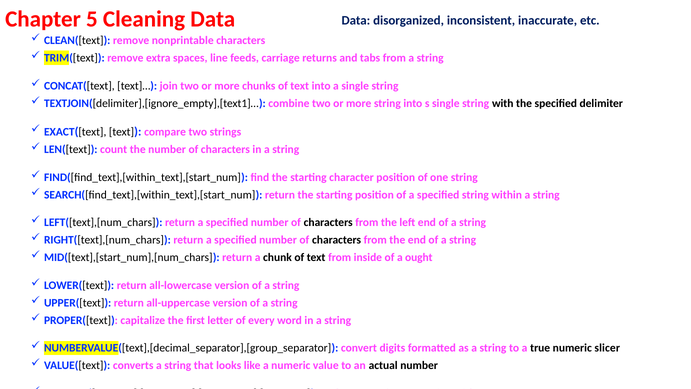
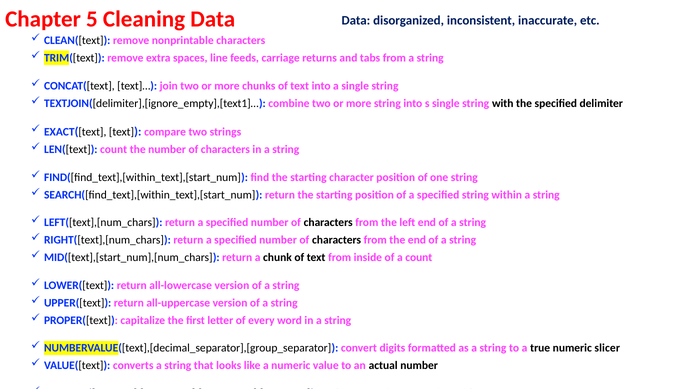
a ought: ought -> count (419, 257)
